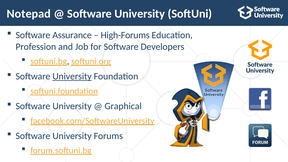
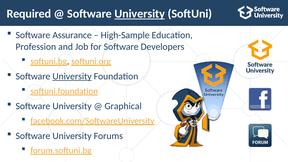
Notepad: Notepad -> Required (29, 14)
University underline: none -> present (140, 14)
High-Forums: High-Forums -> High-Sample (125, 35)
